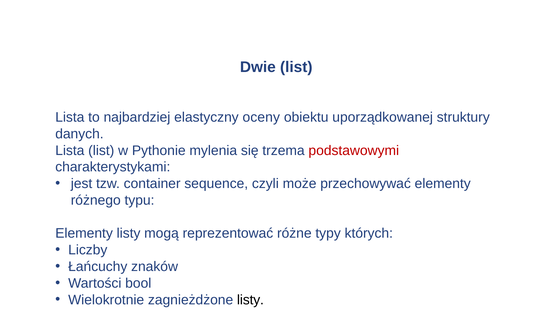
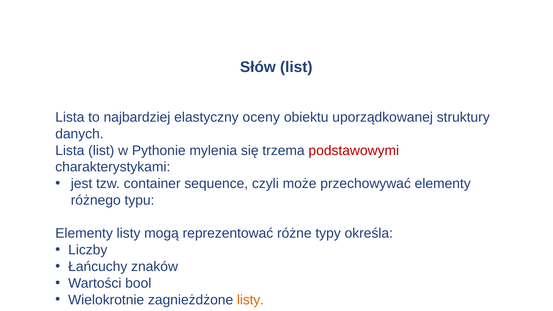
Dwie: Dwie -> Słów (258, 67)
których: których -> określa (369, 233)
listy colour: black -> orange (250, 300)
